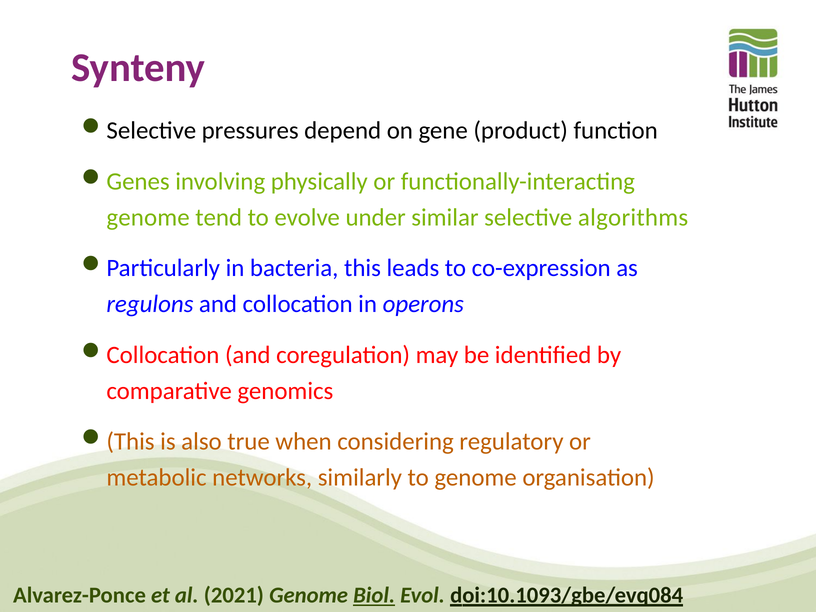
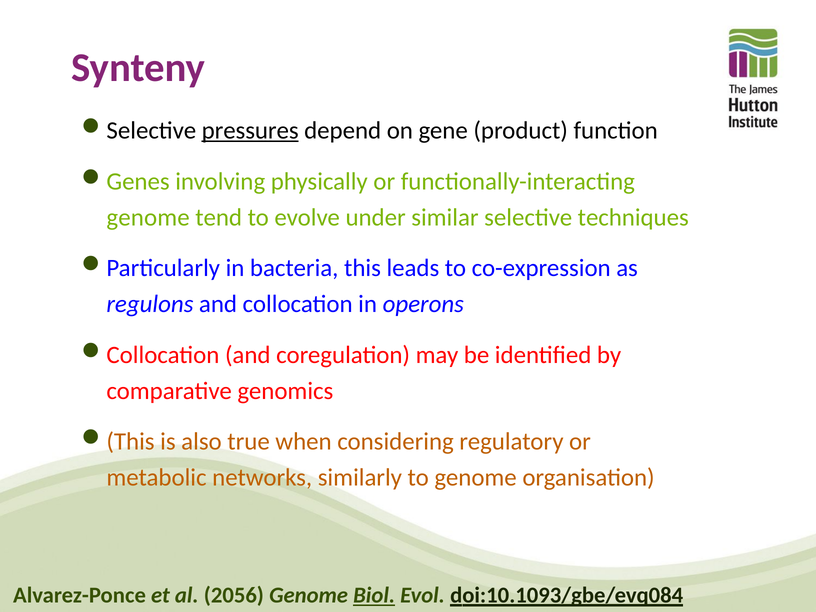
pressures underline: none -> present (250, 131)
algorithms: algorithms -> techniques (633, 217)
2021: 2021 -> 2056 (234, 595)
